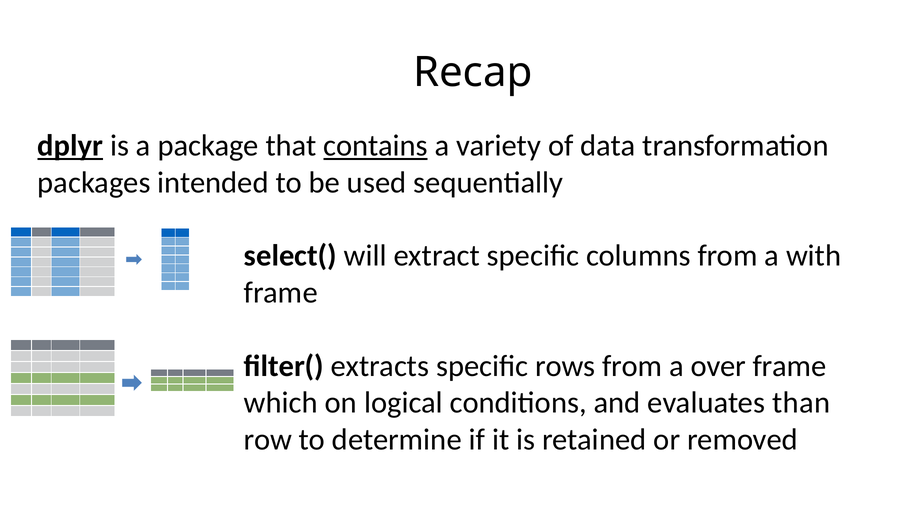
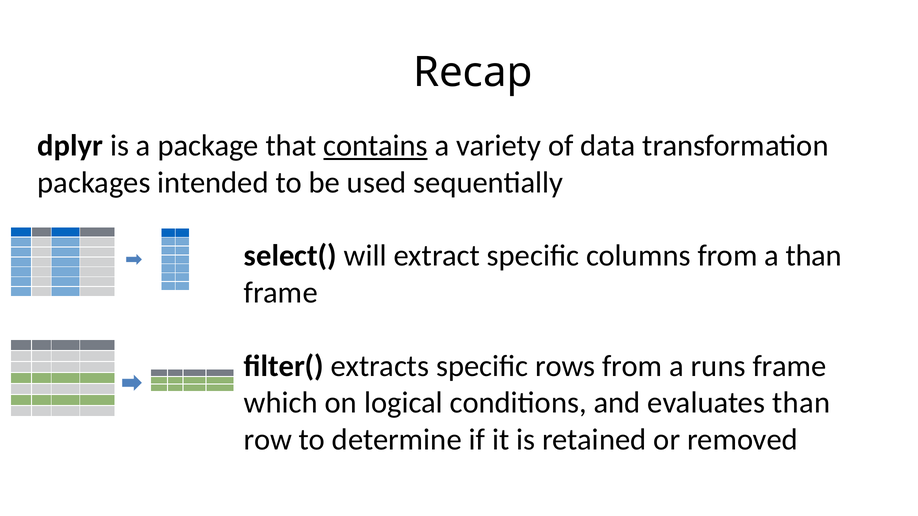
dplyr underline: present -> none (70, 146)
a with: with -> than (814, 256)
over: over -> runs (718, 366)
